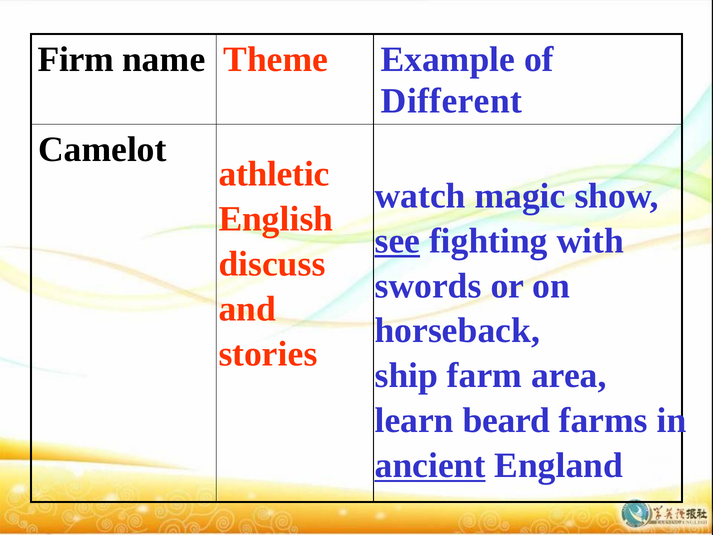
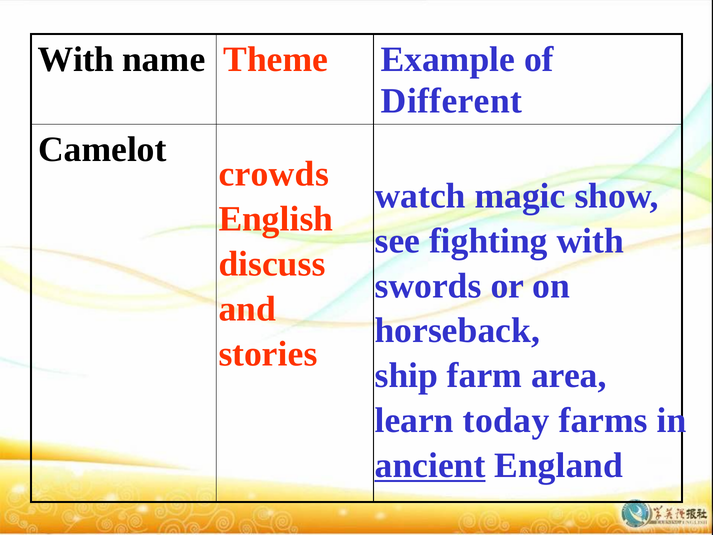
Firm: Firm -> With (76, 60)
athletic: athletic -> crowds (274, 174)
see underline: present -> none (397, 241)
beard: beard -> today (506, 420)
